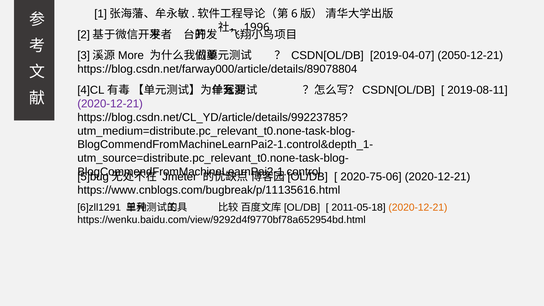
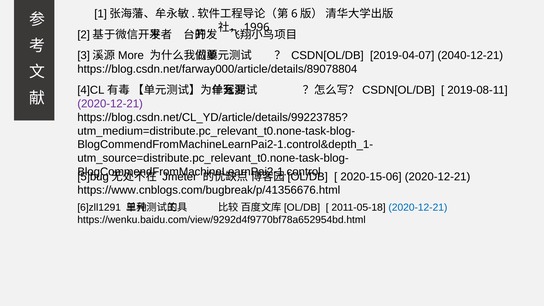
2050-12-21: 2050-12-21 -> 2040-12-21 (470, 56)
2020-75-06: 2020-75-06 -> 2020-15-06 (371, 177)
https://www.cnblogs.com/bugbreak/p/11135616.html: https://www.cnblogs.com/bugbreak/p/11135616.html -> https://www.cnblogs.com/bugbreak/p/41356676.html (209, 190)
2020-12-21 colour: orange -> blue (418, 207)
